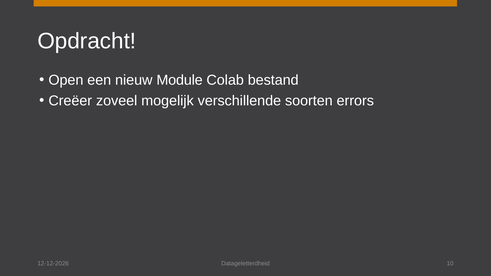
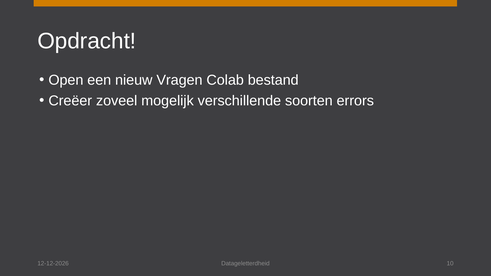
Module: Module -> Vragen (179, 80)
